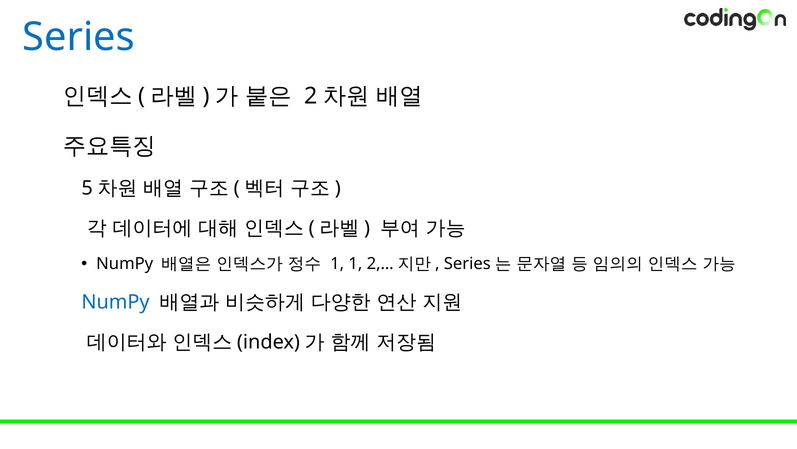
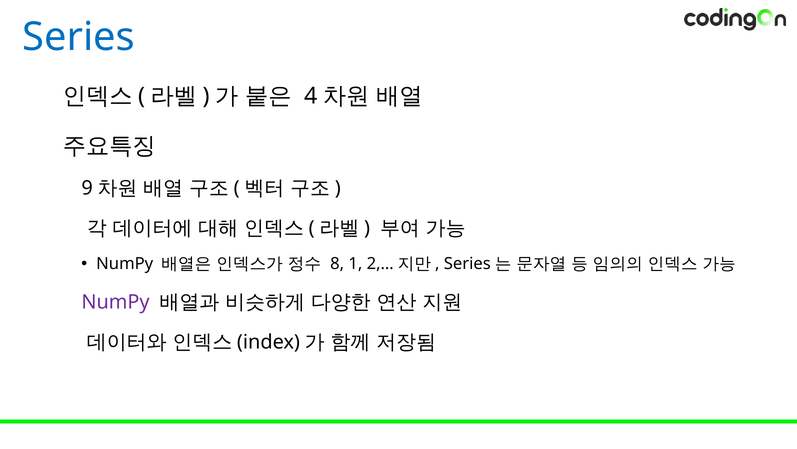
2: 2 -> 4 (311, 96)
5: 5 -> 9 (87, 188)
1: 1 -> 8 (337, 264)
NumPy colour: blue -> purple (116, 302)
